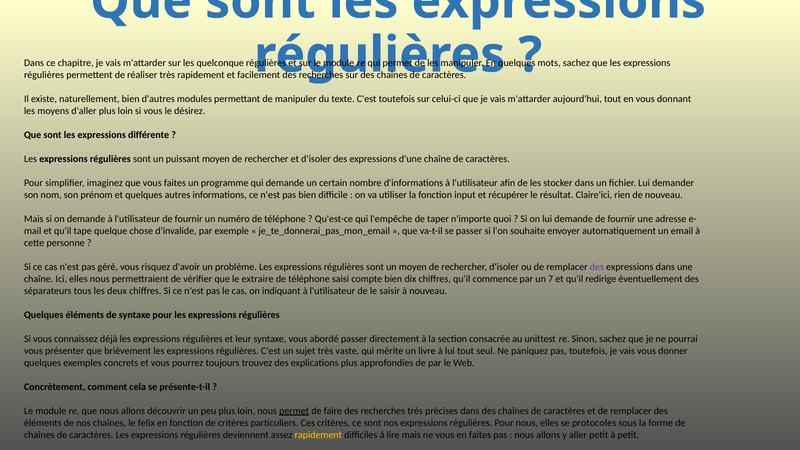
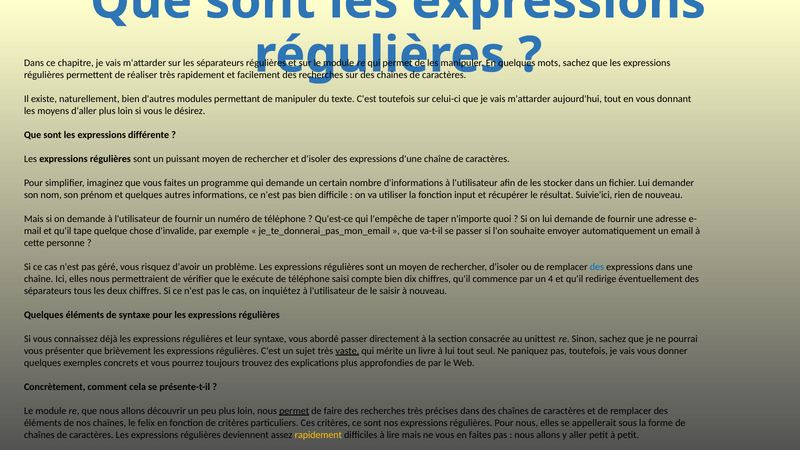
les quelconque: quelconque -> séparateurs (220, 63)
Claire'ici: Claire'ici -> Suivie'ici (594, 195)
des colour: purple -> blue (597, 267)
extraire: extraire -> exécute (258, 279)
7: 7 -> 4 (551, 279)
indiquant: indiquant -> inquiétez (281, 291)
vaste underline: none -> present (347, 351)
protocoles: protocoles -> appellerait (594, 423)
